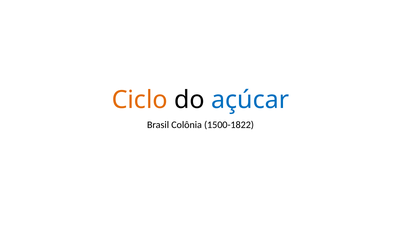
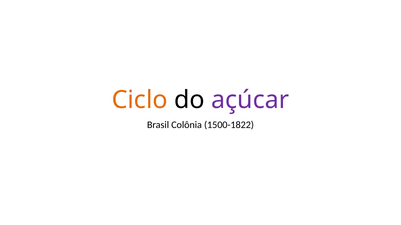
açúcar colour: blue -> purple (250, 100)
